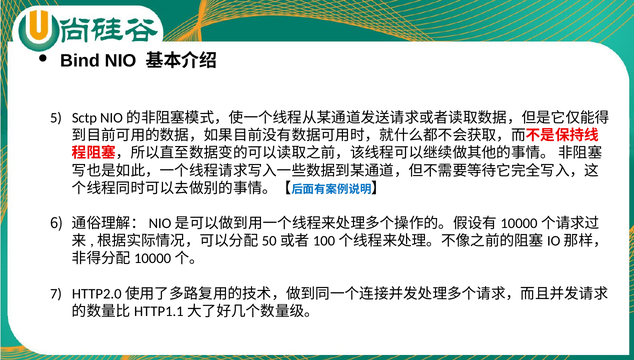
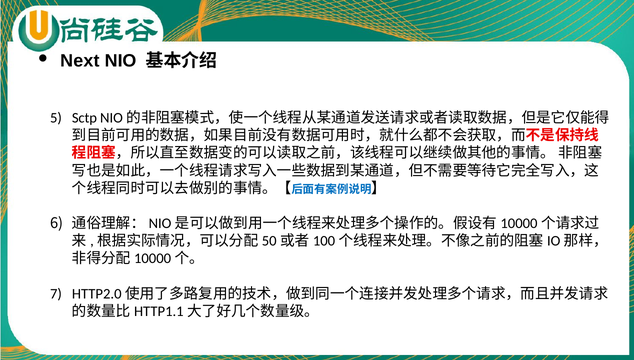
Bind: Bind -> Next (80, 61)
